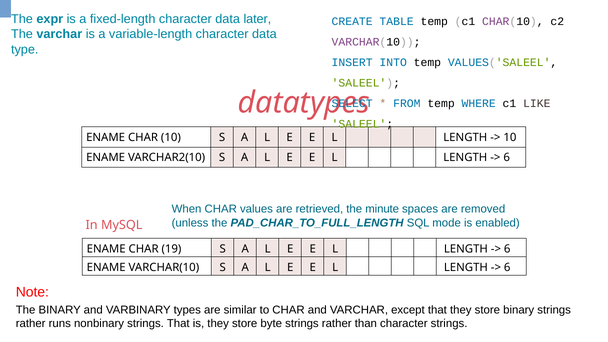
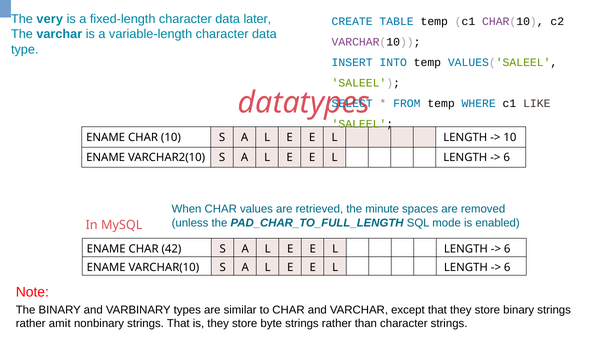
expr: expr -> very (50, 19)
19: 19 -> 42 (171, 249)
runs: runs -> amit (60, 324)
